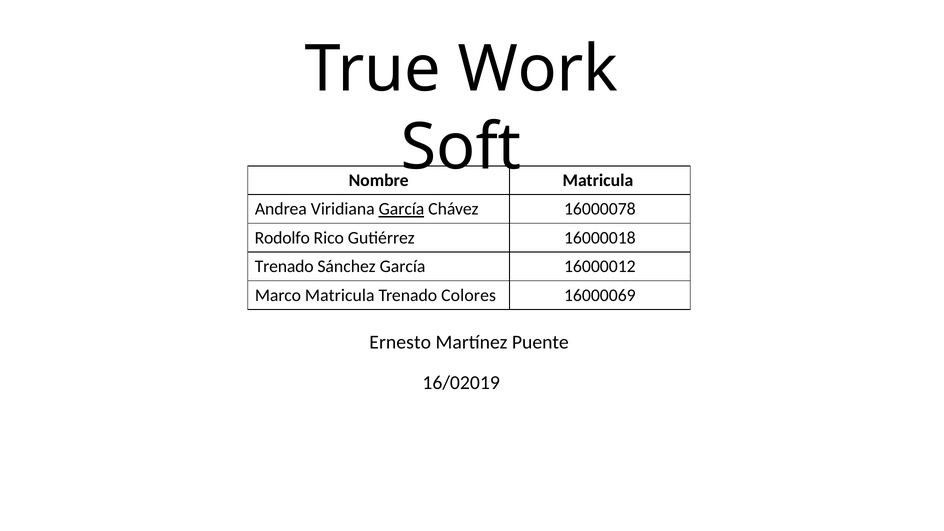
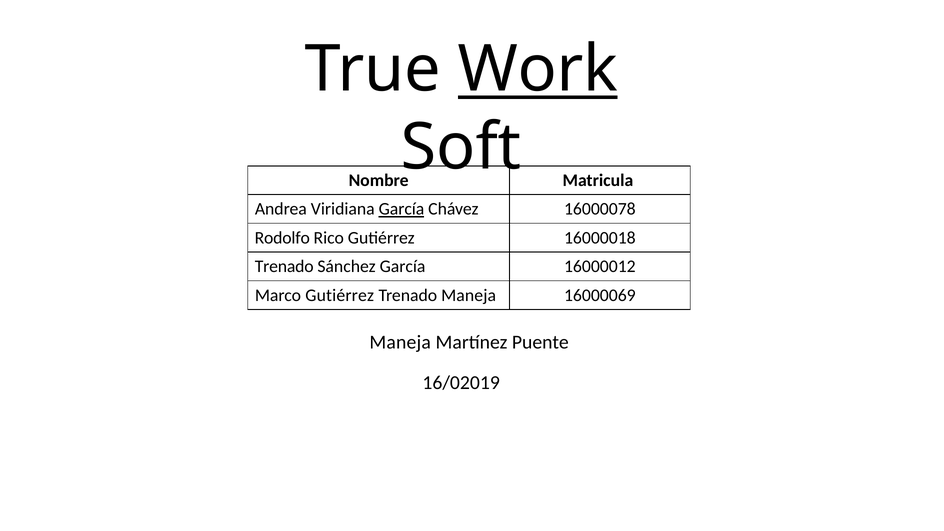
Work underline: none -> present (538, 69)
Marco Matricula: Matricula -> Gutiérrez (340, 295)
Trenado Colores: Colores -> Maneja (469, 295)
Ernesto: Ernesto -> Maneja (400, 342)
